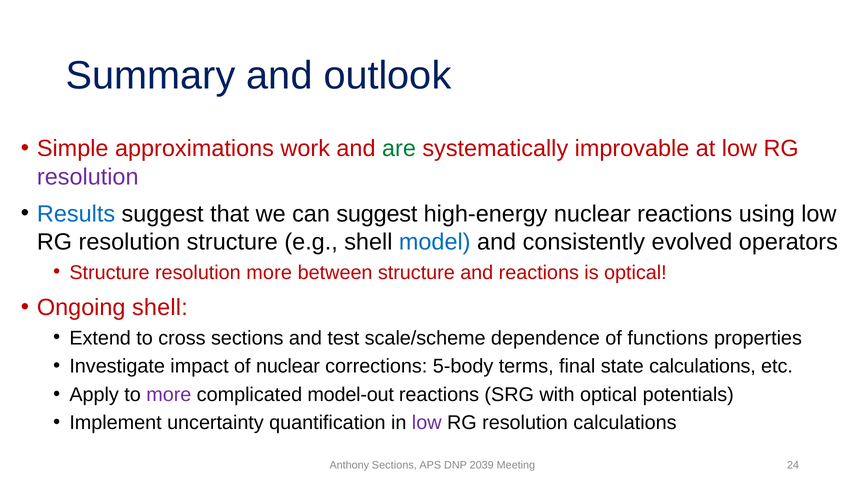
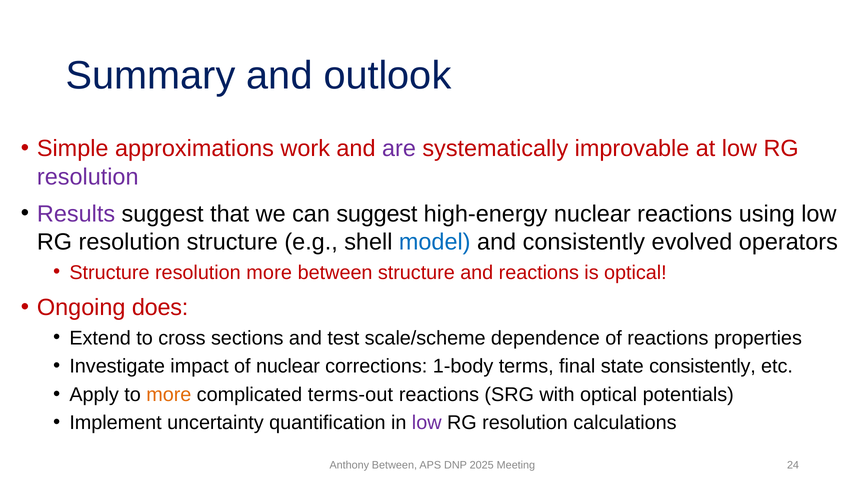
are colour: green -> purple (399, 149)
Results colour: blue -> purple (76, 214)
Ongoing shell: shell -> does (160, 307)
of functions: functions -> reactions (668, 338)
5-body: 5-body -> 1-body (463, 366)
state calculations: calculations -> consistently (702, 366)
more colour: purple -> orange (169, 394)
model-out: model-out -> terms-out (350, 394)
Anthony Sections: Sections -> Between (394, 465)
2039: 2039 -> 2025 (482, 465)
